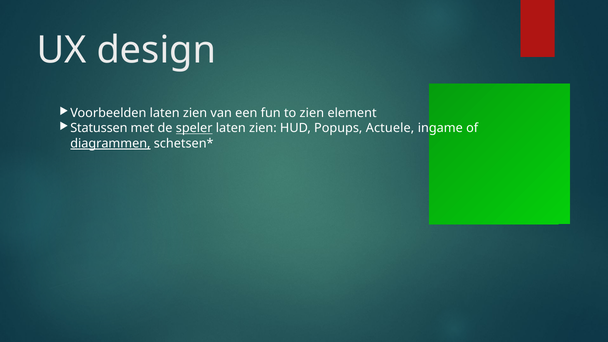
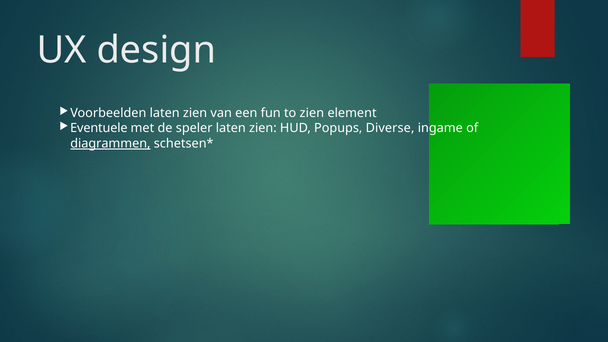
Statussen: Statussen -> Eventuele (99, 128)
speler underline: present -> none (194, 128)
Actuele: Actuele -> Diverse (390, 128)
